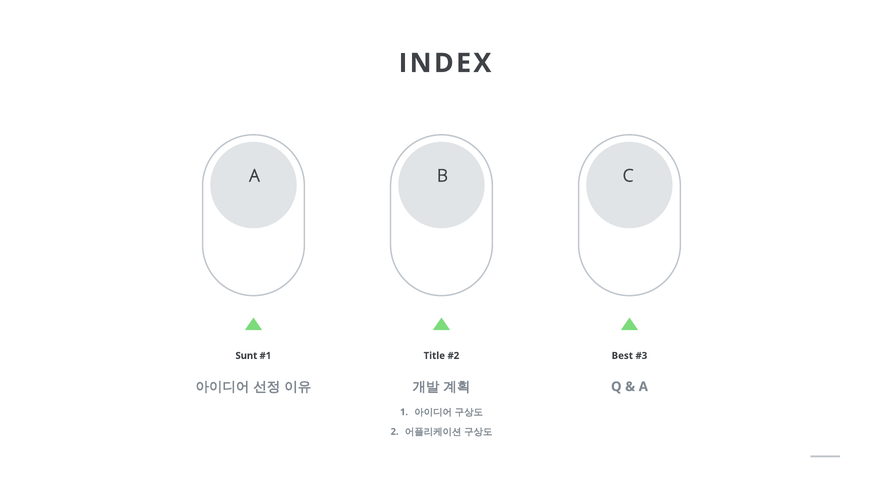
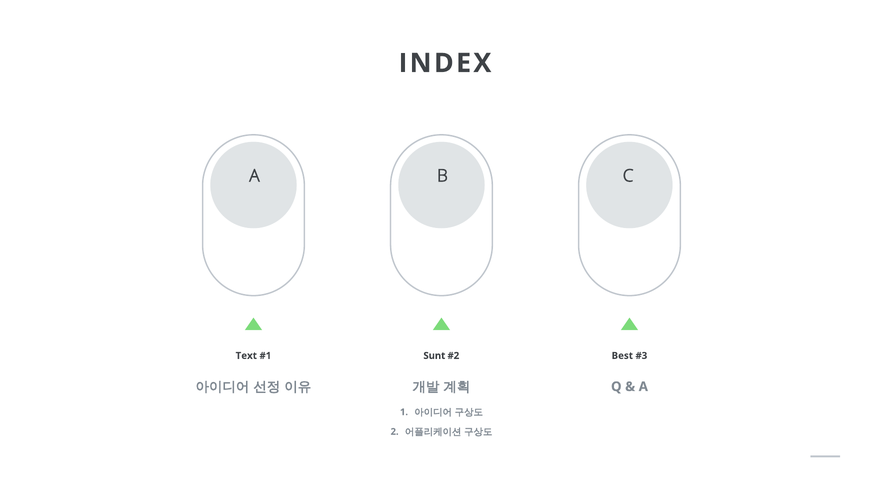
Sunt: Sunt -> Text (246, 355)
Title: Title -> Sunt (434, 355)
